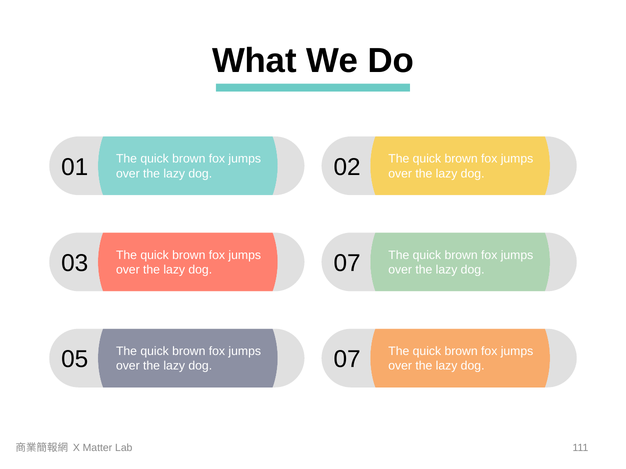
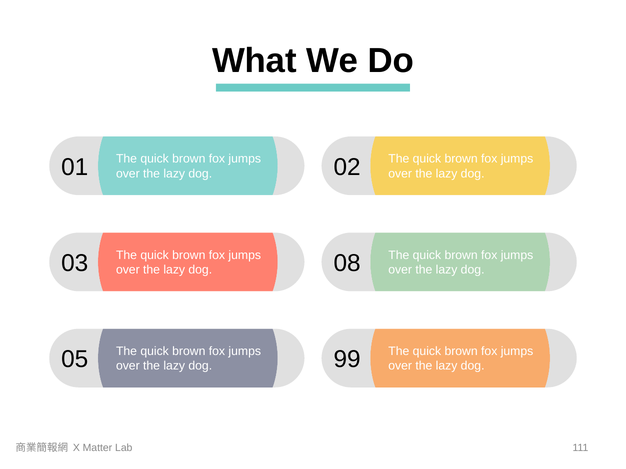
07: 07 -> 08 (347, 264)
07: 07 -> 99 (347, 360)
